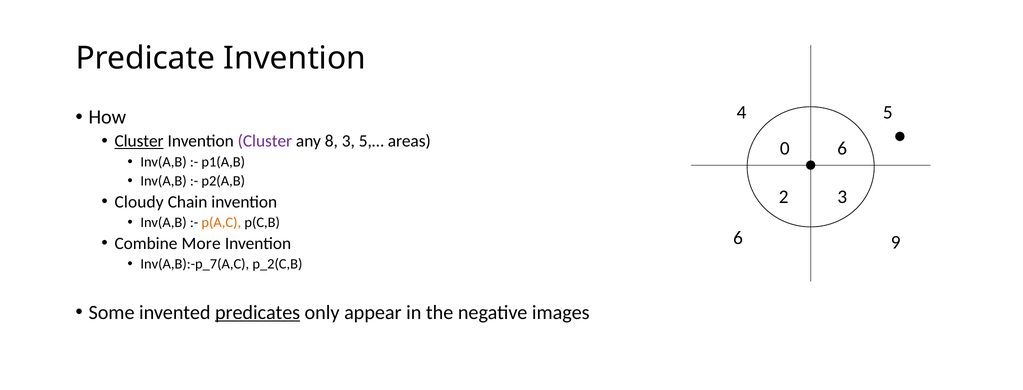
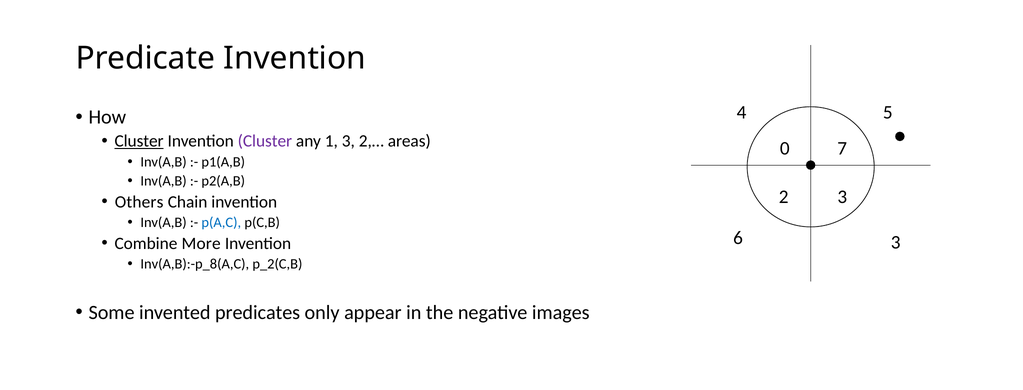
8: 8 -> 1 (331, 141)
5,…: 5,… -> 2,… (371, 141)
0 6: 6 -> 7 (842, 148)
Cloudy: Cloudy -> Others (139, 202)
p(A,C colour: orange -> blue (221, 222)
6 9: 9 -> 3 (896, 242)
Inv(A,B):-p_7(A,C: Inv(A,B):-p_7(A,C -> Inv(A,B):-p_8(A,C (195, 264)
predicates underline: present -> none (258, 312)
